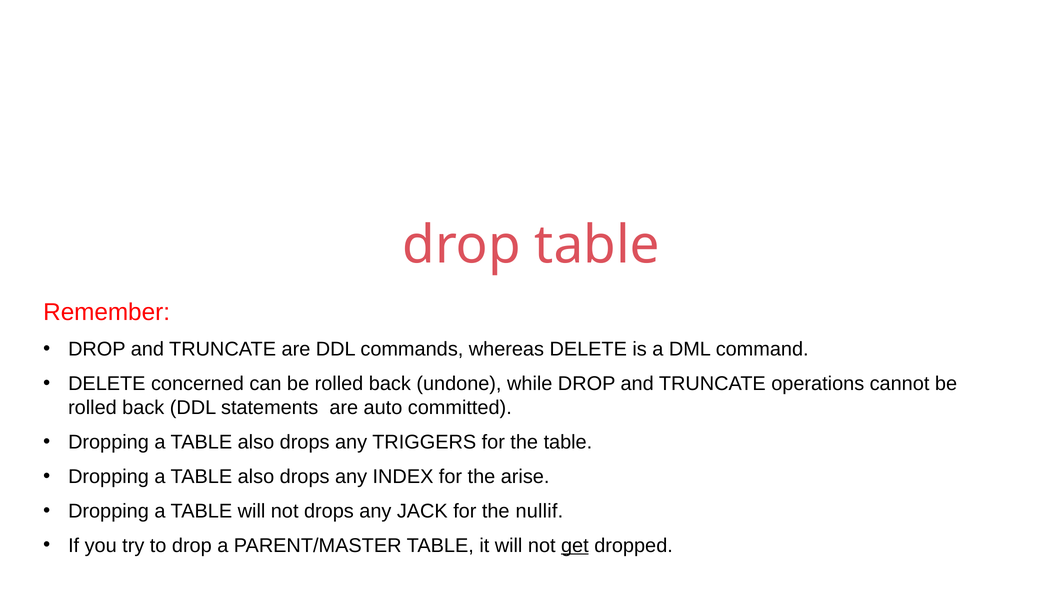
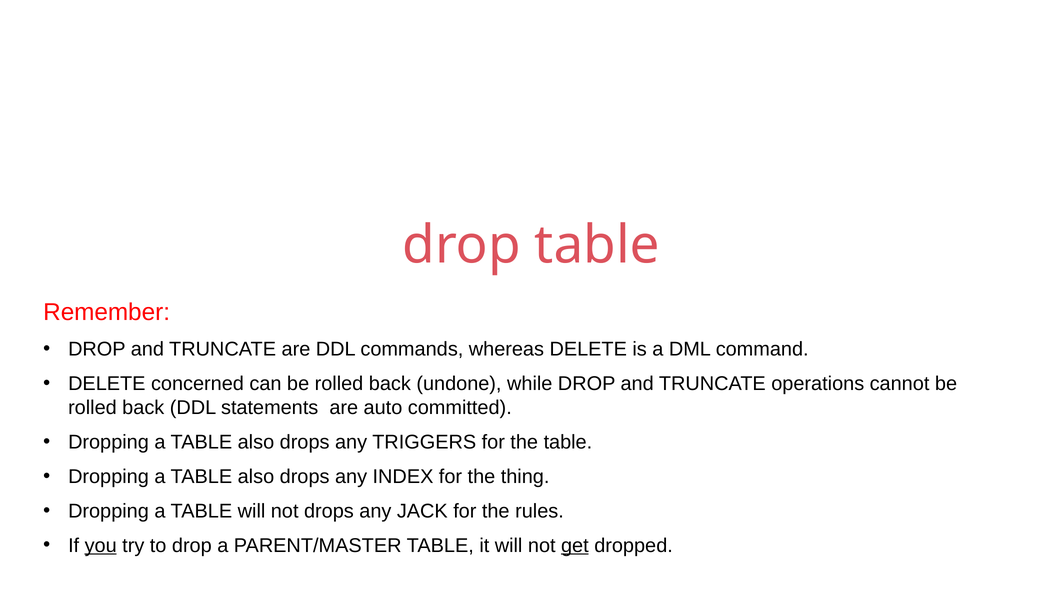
arise: arise -> thing (525, 477)
nullif: nullif -> rules (539, 511)
you underline: none -> present (101, 546)
